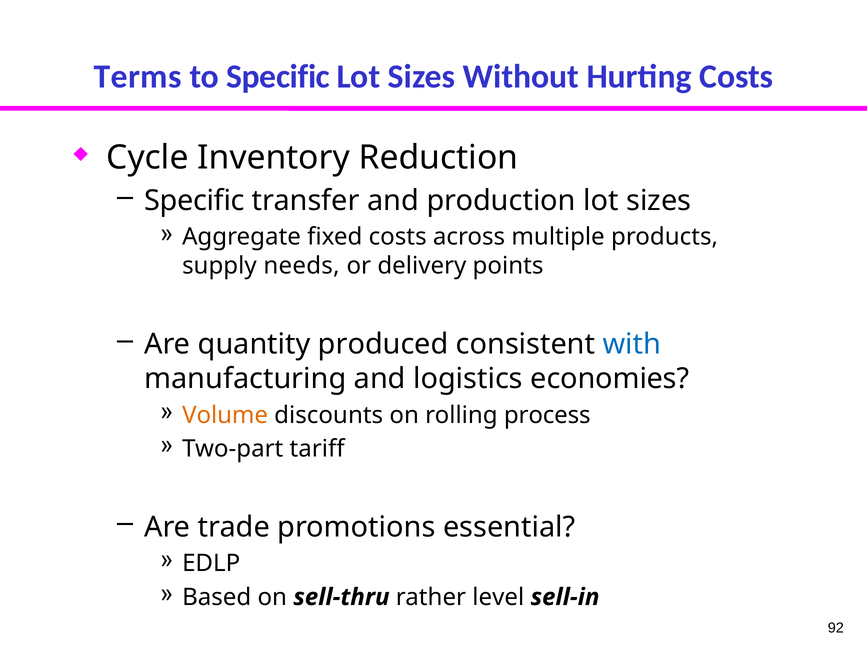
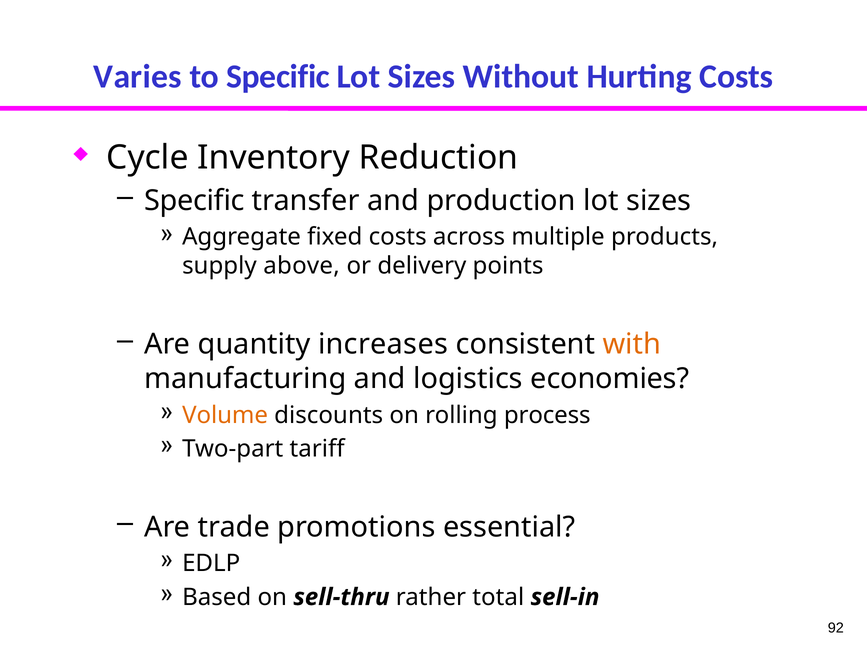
Terms: Terms -> Varies (138, 76)
needs: needs -> above (302, 266)
produced: produced -> increases (383, 344)
with colour: blue -> orange (632, 344)
level: level -> total (498, 597)
